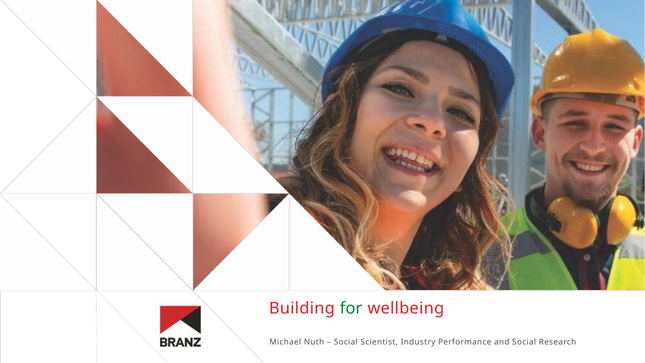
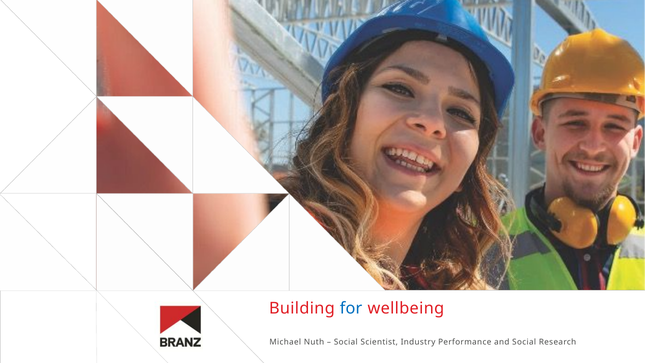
for colour: green -> blue (351, 308)
